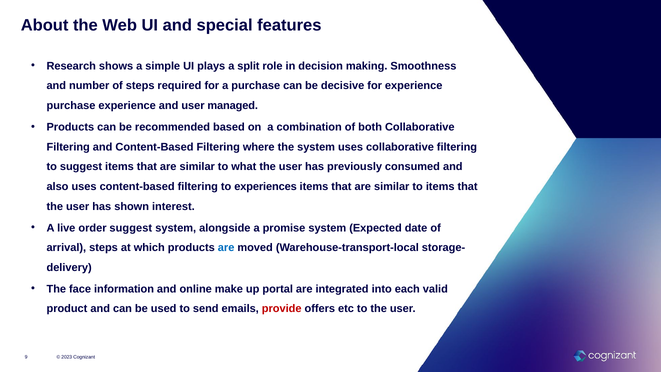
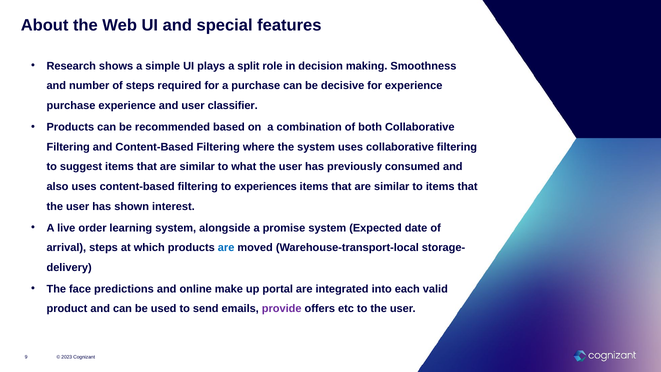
managed: managed -> classifier (233, 106)
order suggest: suggest -> learning (131, 228)
information: information -> predictions (124, 289)
provide colour: red -> purple (282, 309)
